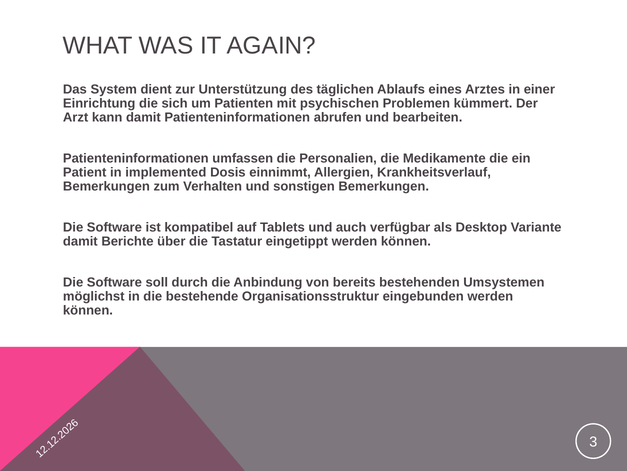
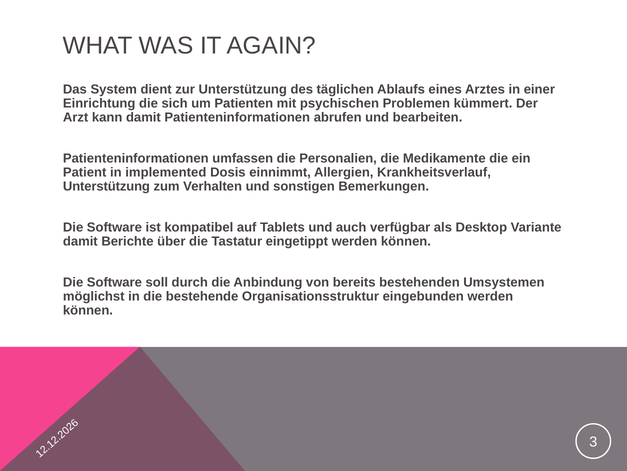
Bemerkungen: Bemerkungen -> Unterstützung (106, 186)
